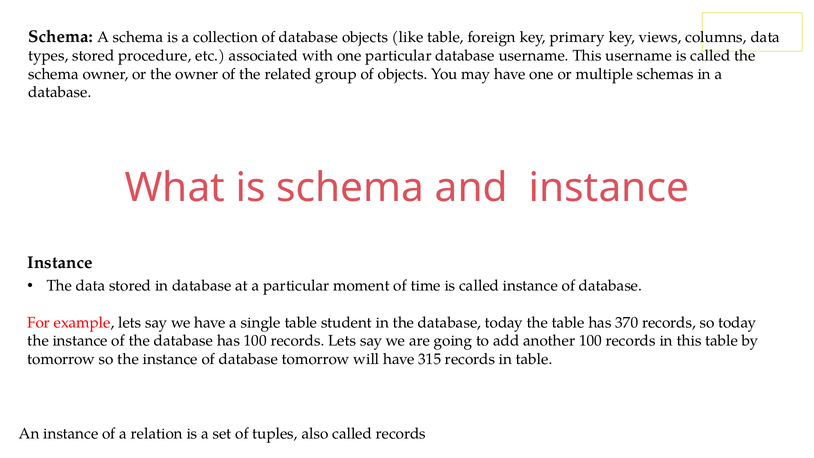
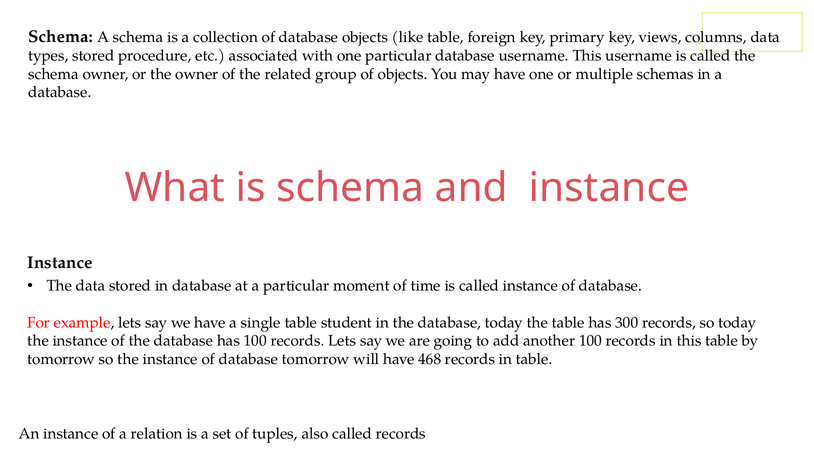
370: 370 -> 300 (627, 322)
315: 315 -> 468 (430, 359)
